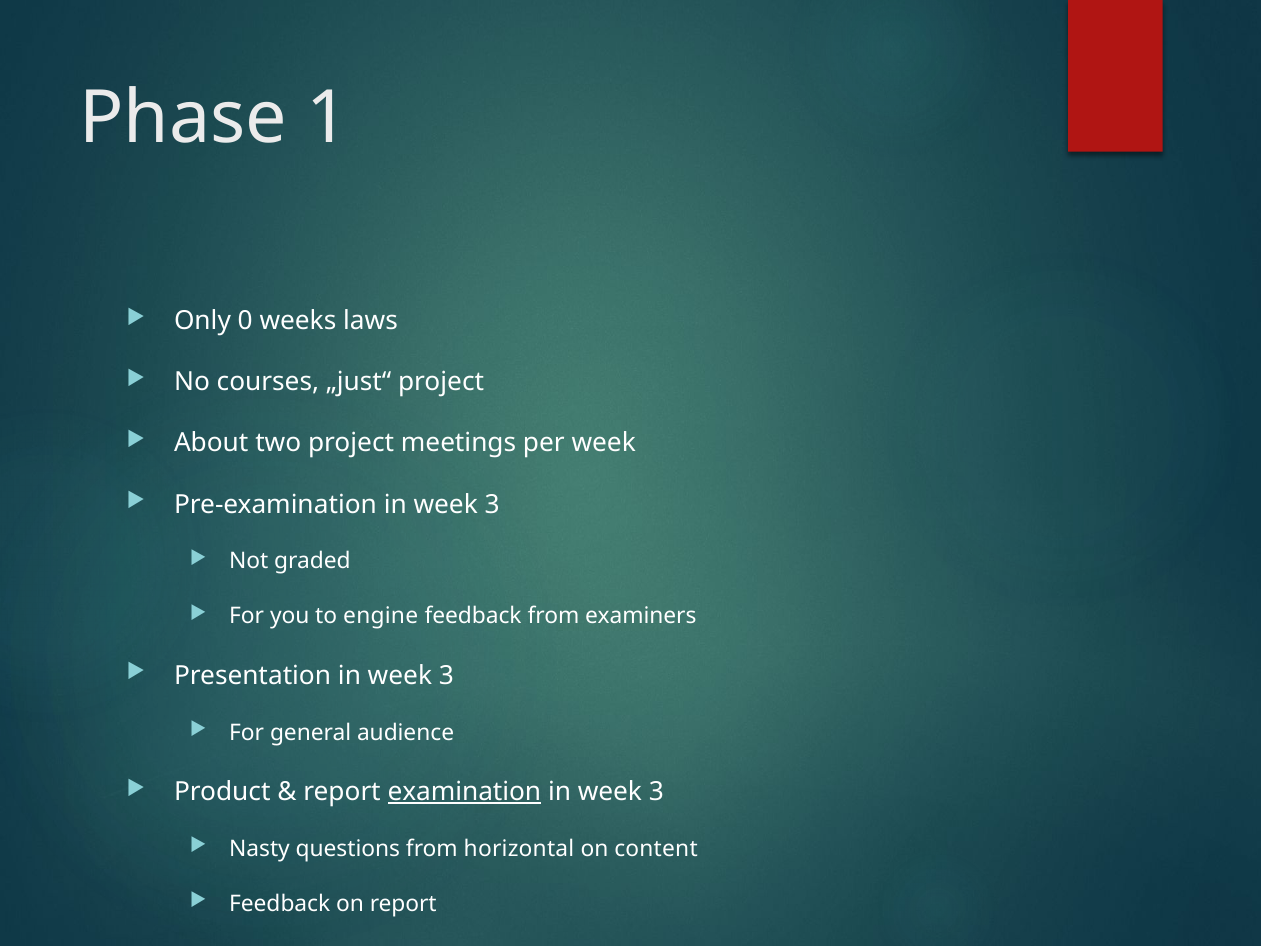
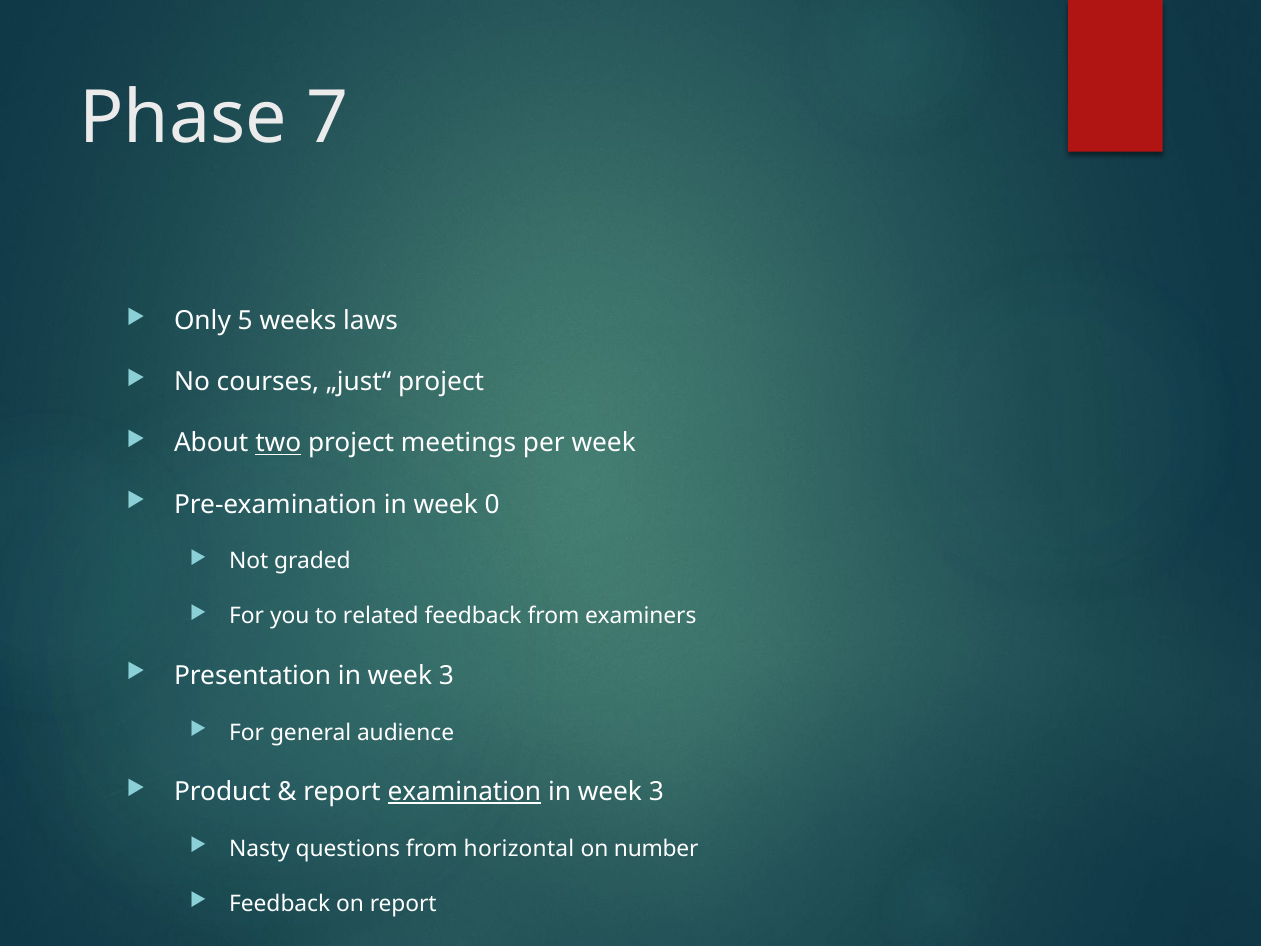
1: 1 -> 7 (327, 118)
0: 0 -> 5 (245, 321)
two underline: none -> present (278, 443)
Pre-examination in week 3: 3 -> 0 (492, 504)
engine: engine -> related (381, 616)
content: content -> number (656, 849)
